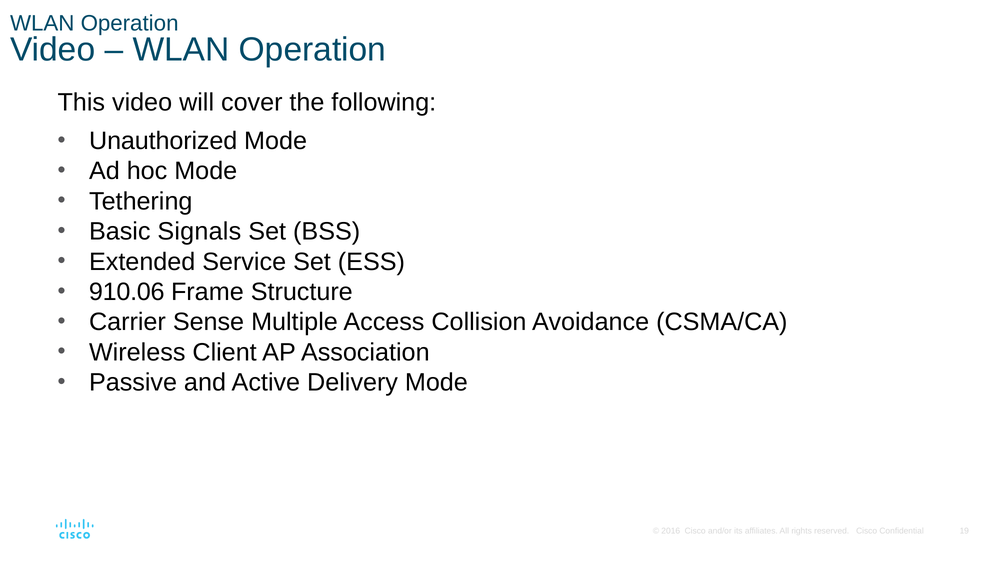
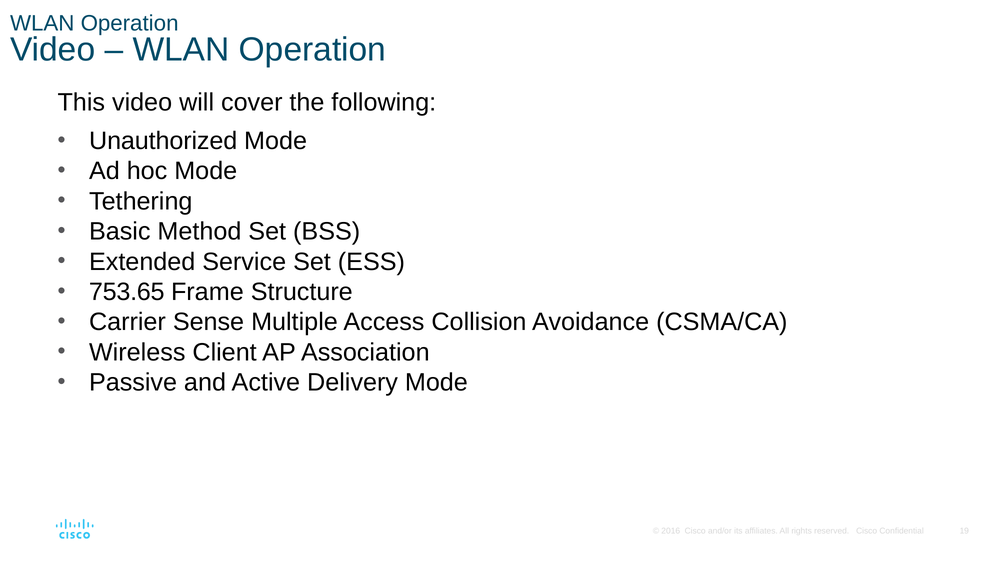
Signals: Signals -> Method (199, 232)
910.06: 910.06 -> 753.65 (127, 292)
